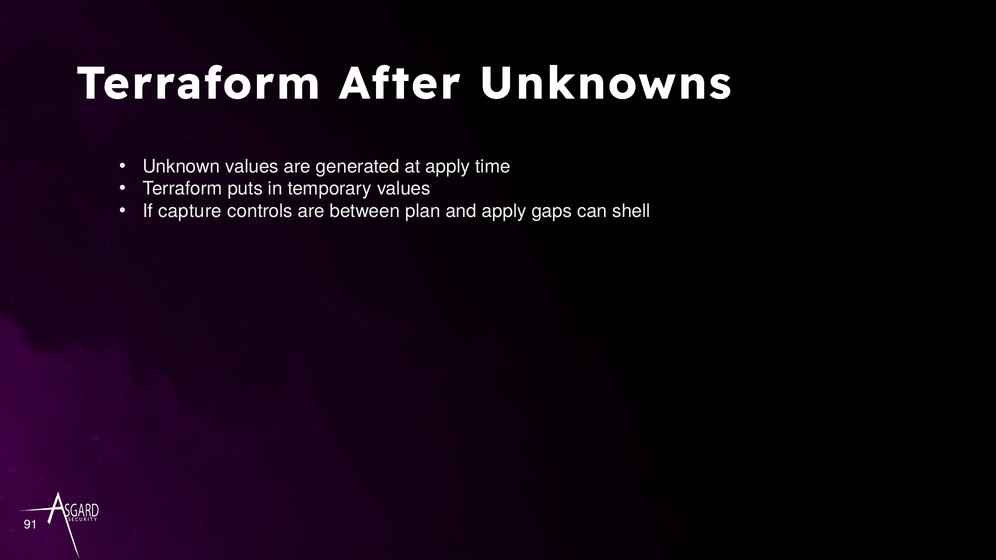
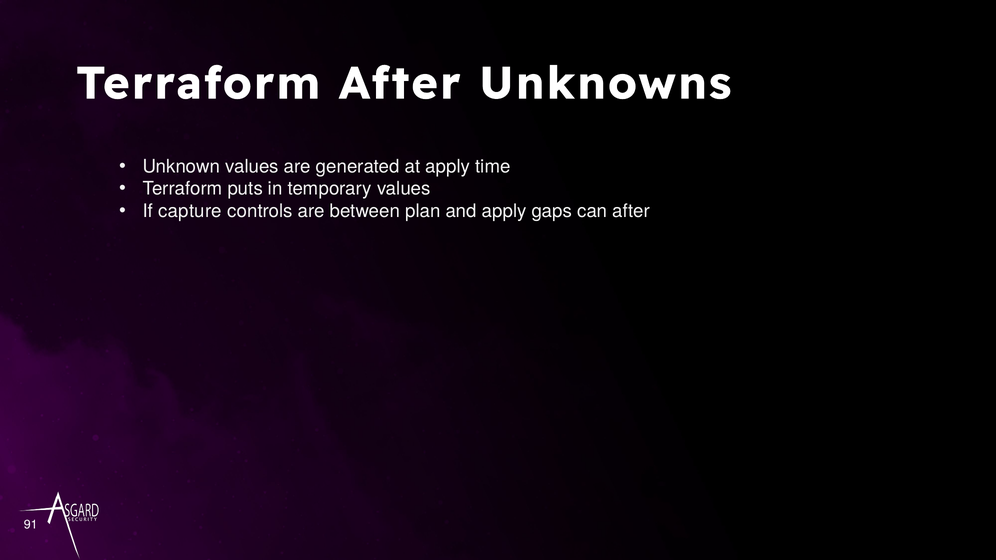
can shell: shell -> after (631, 211)
